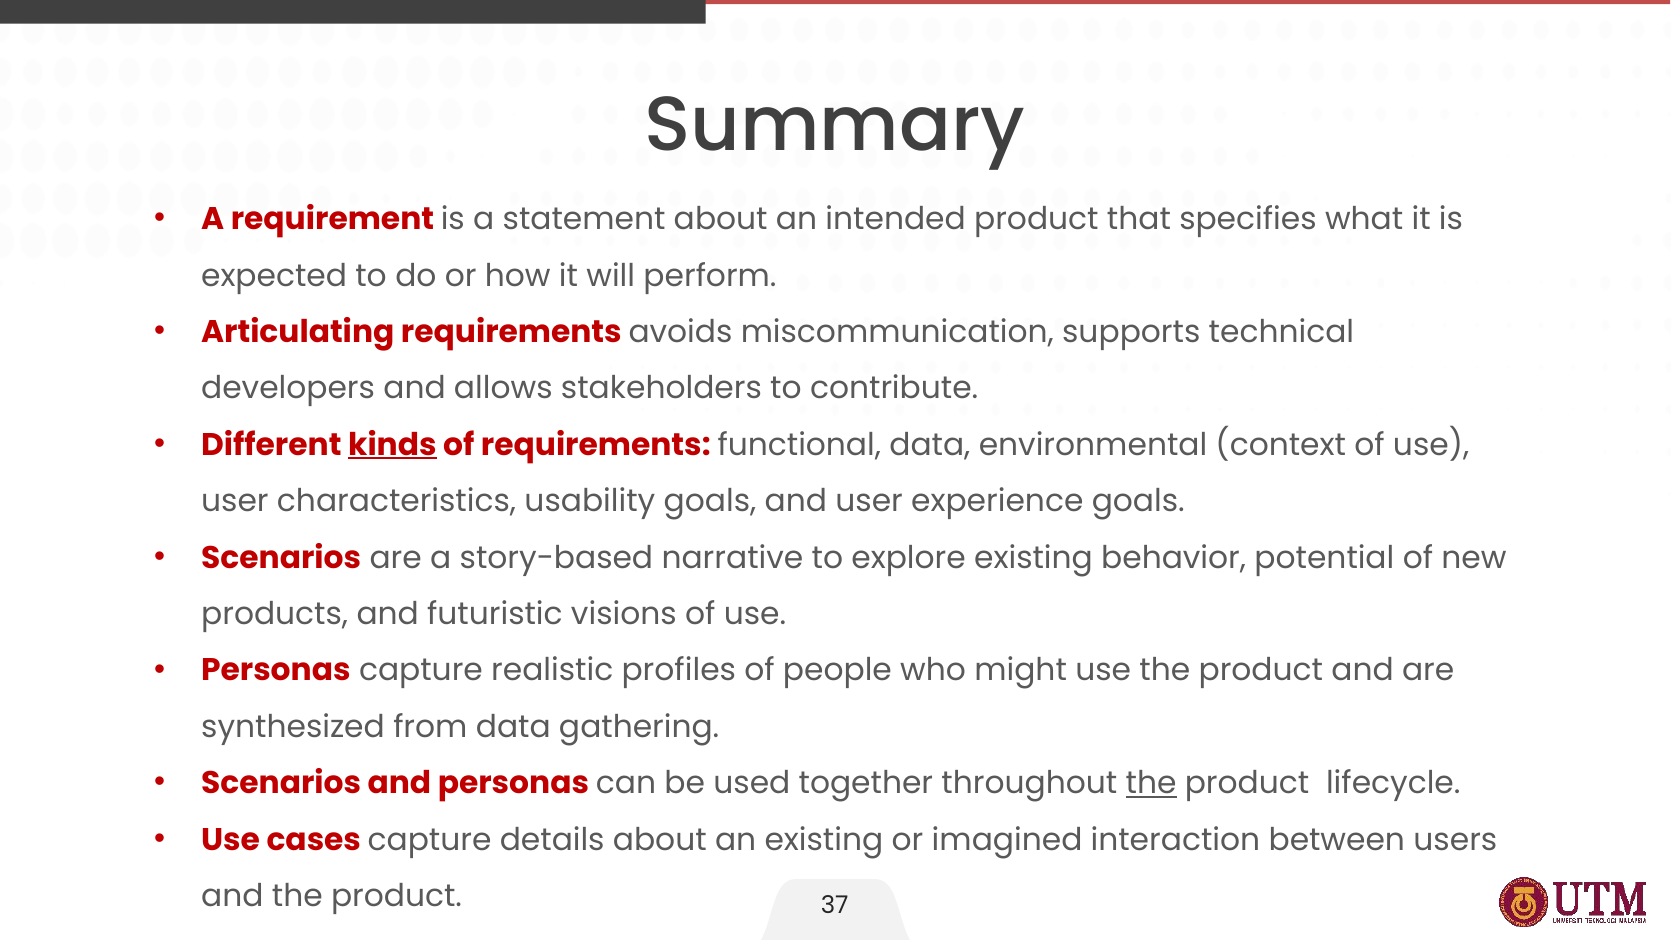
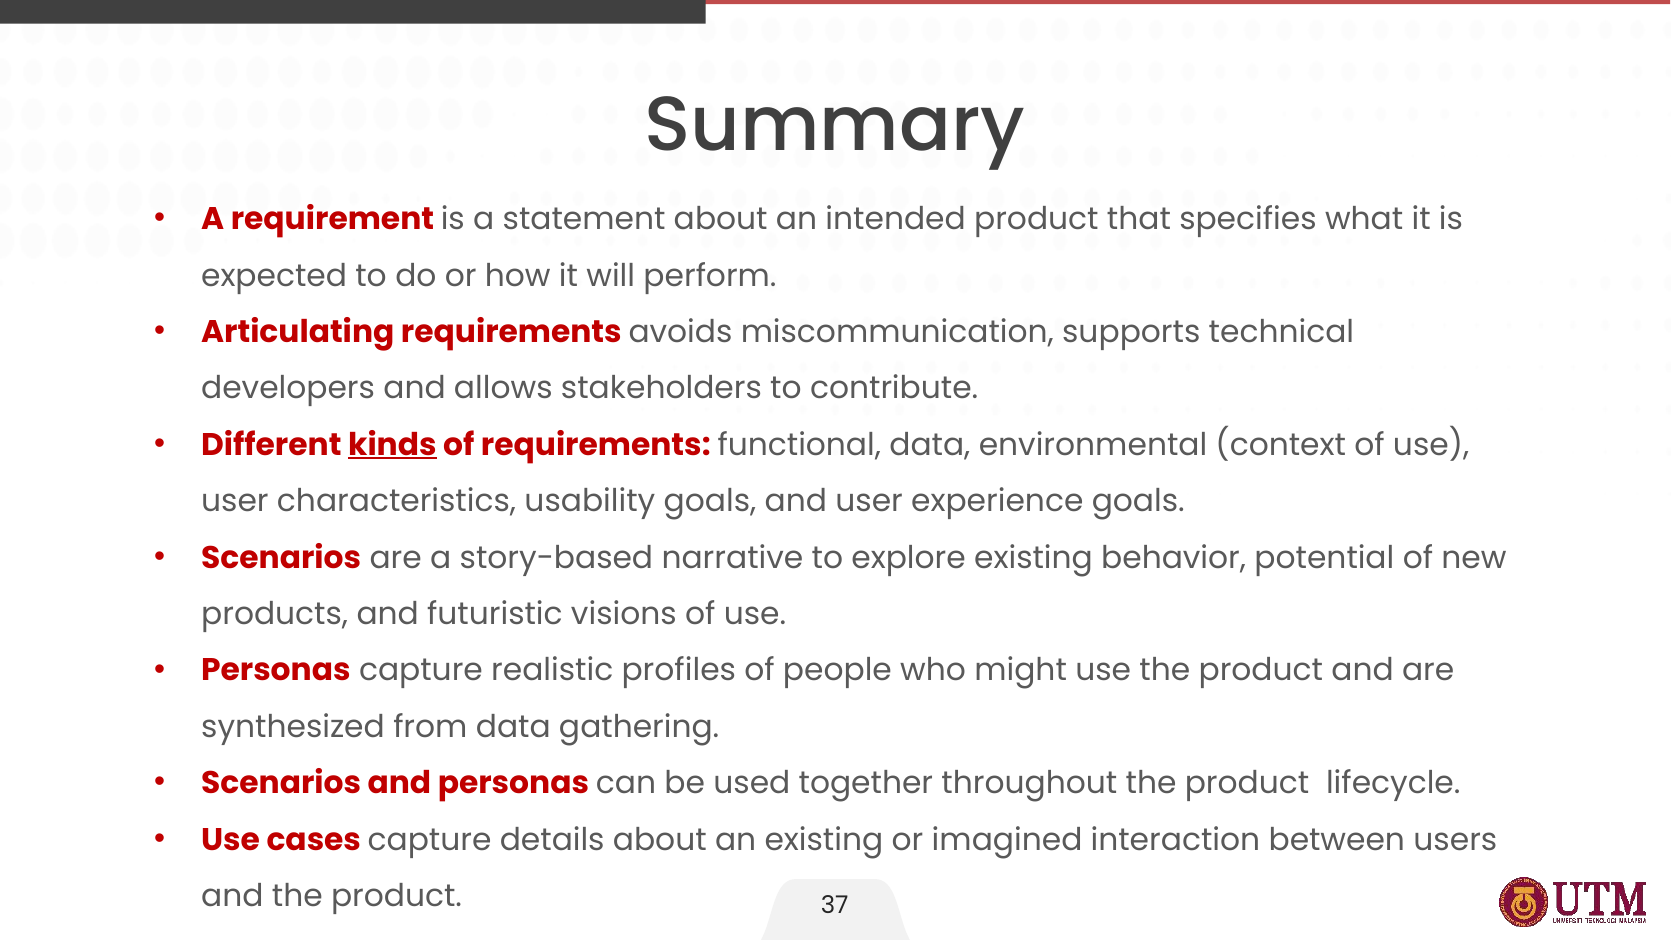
the underline: present -> none (1151, 783)
